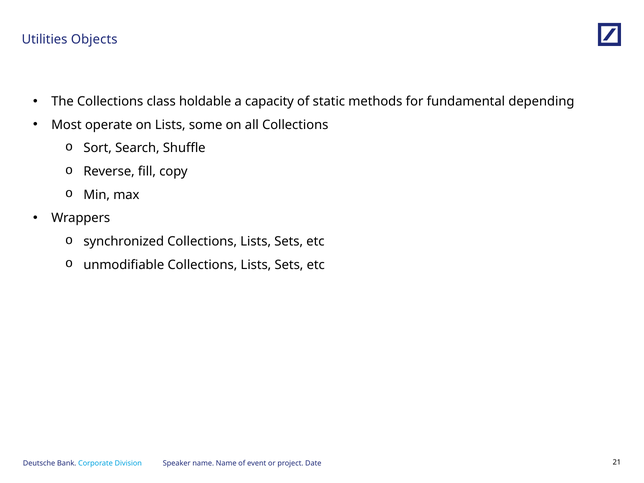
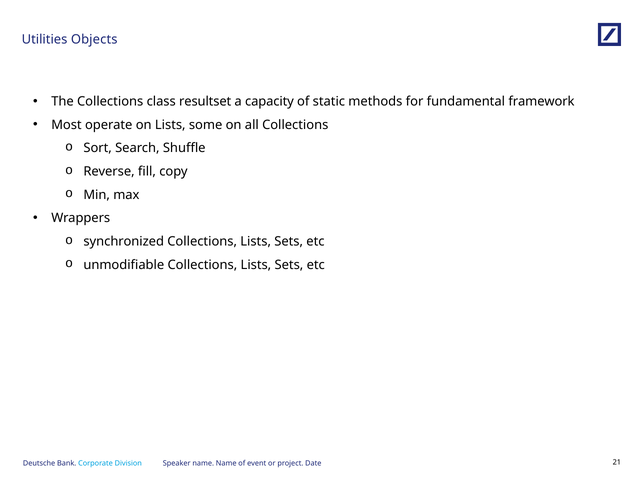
holdable: holdable -> resultset (205, 101)
depending: depending -> framework (541, 101)
